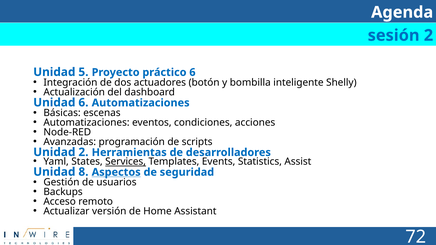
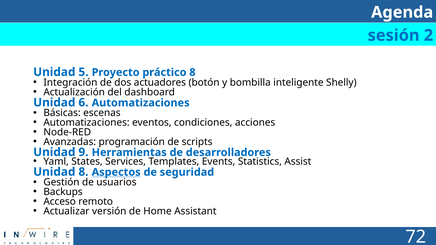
práctico 6: 6 -> 8 (192, 72)
2: 2 -> 9 (83, 152)
Services underline: present -> none (126, 162)
